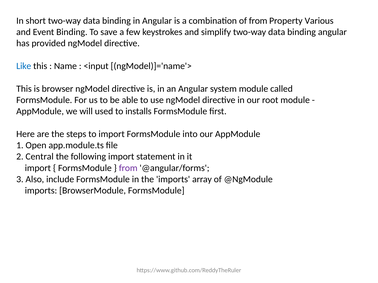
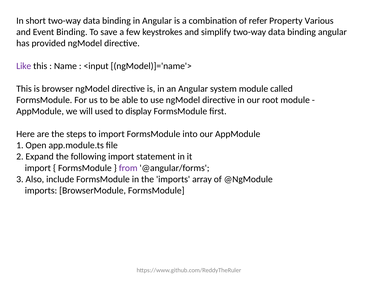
of from: from -> refer (258, 21)
Like colour: blue -> purple (24, 66)
installs: installs -> display (138, 112)
Central: Central -> Expand (40, 157)
